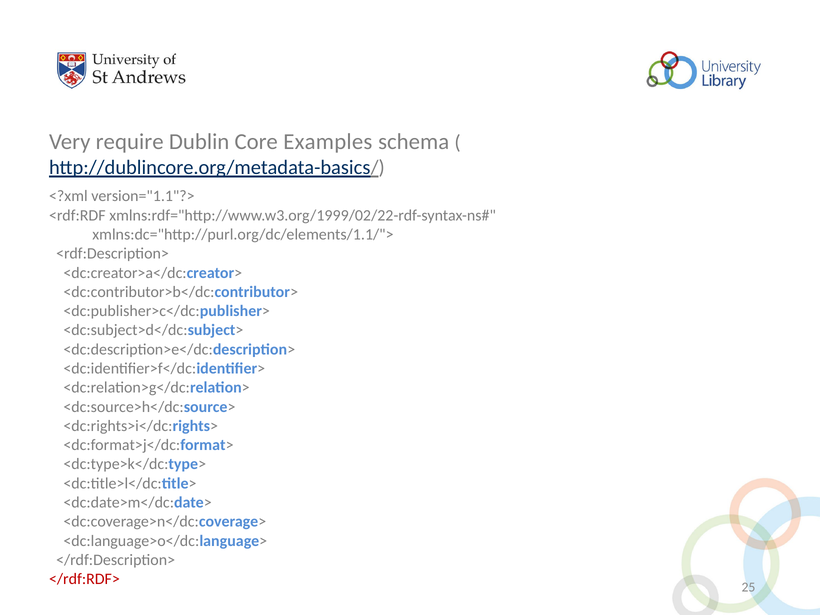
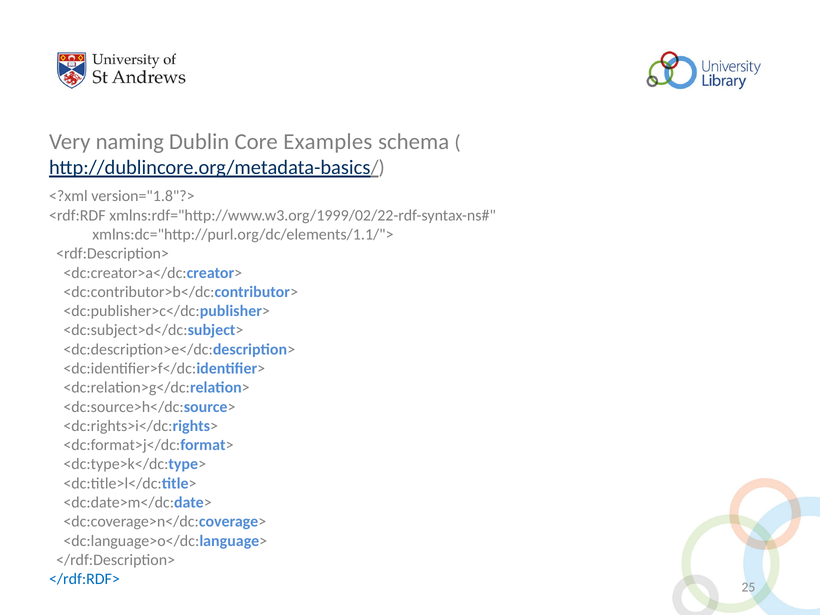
require: require -> naming (130, 142)
version="1.1"?>: version="1.1"?> -> version="1.8"?> (143, 196)
</rdf:RDF> colour: red -> blue (84, 579)
